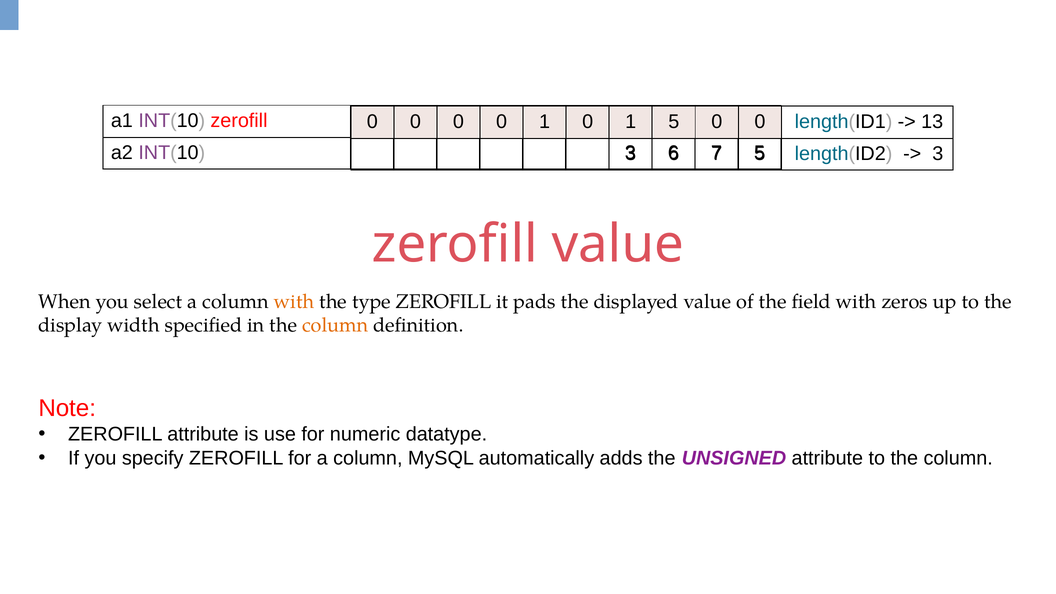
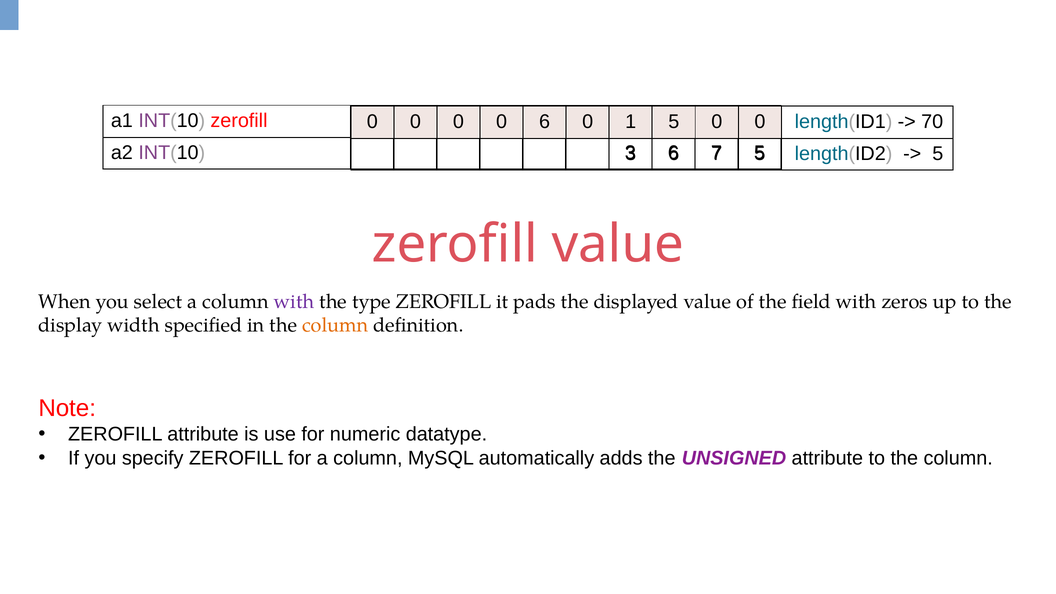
0 0 1: 1 -> 6 (545, 122)
13: 13 -> 70 (932, 122)
3: 3 -> 5 (938, 154)
with colour: orange -> purple (294, 302)
